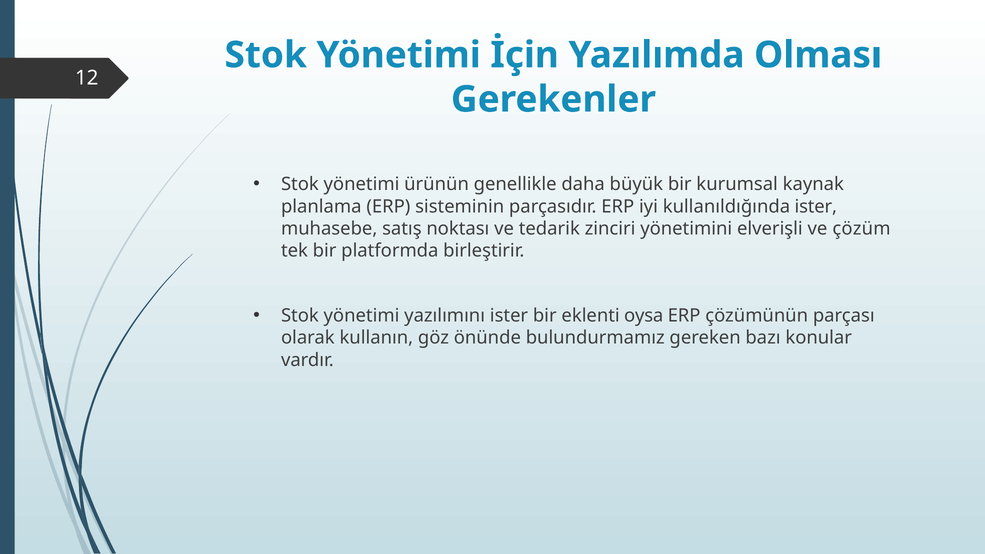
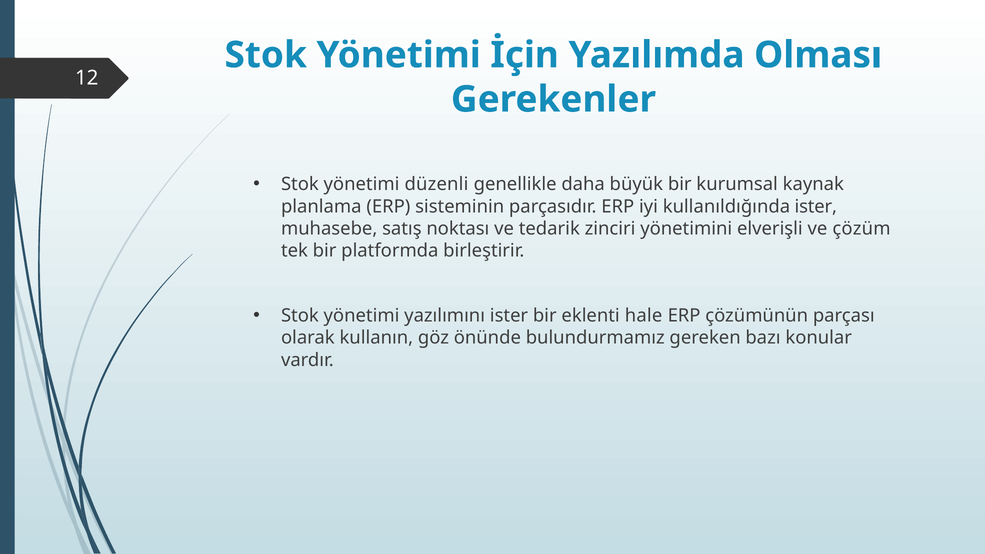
ürünün: ürünün -> düzenli (436, 184)
oysa: oysa -> hale (644, 316)
